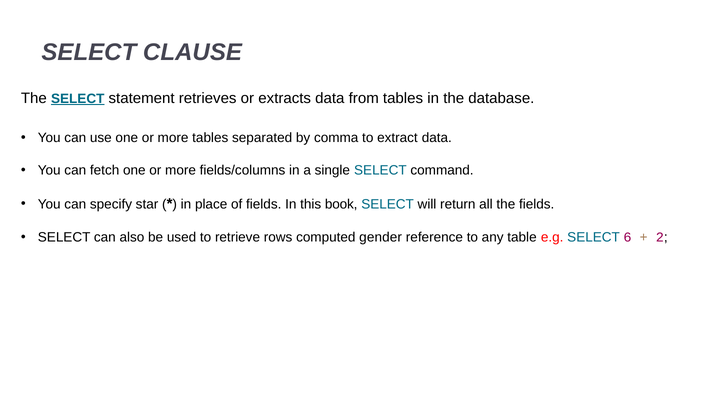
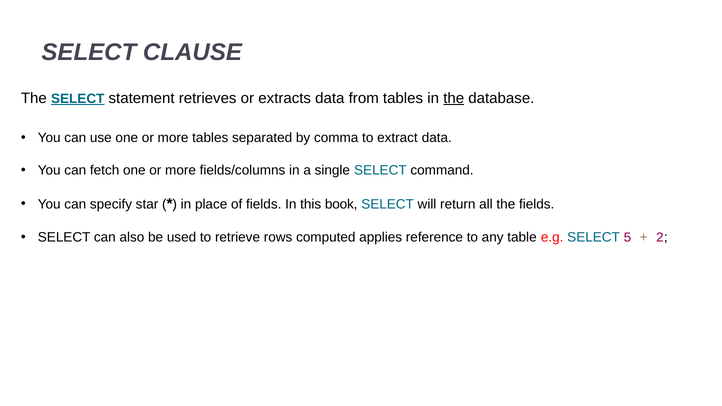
the underline: none -> present (454, 98)
gender: gender -> applies (381, 237)
6: 6 -> 5 (627, 237)
